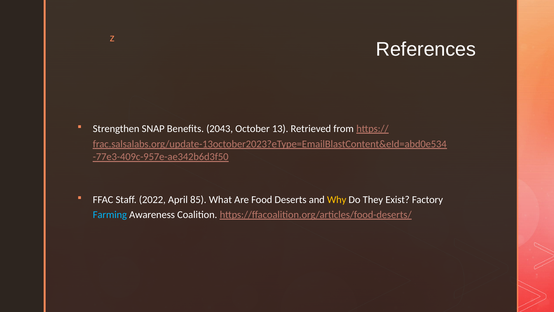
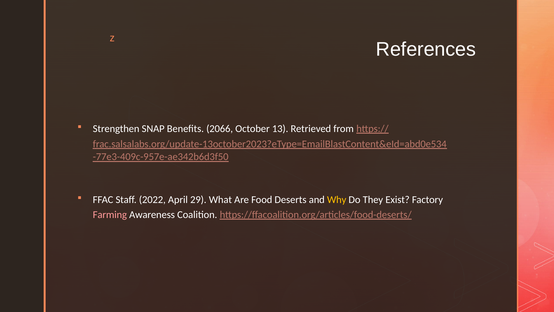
2043: 2043 -> 2066 (220, 129)
85: 85 -> 29 (198, 199)
Farming colour: light blue -> pink (110, 214)
